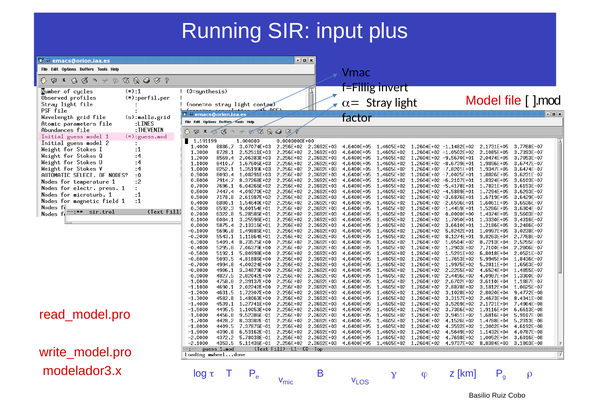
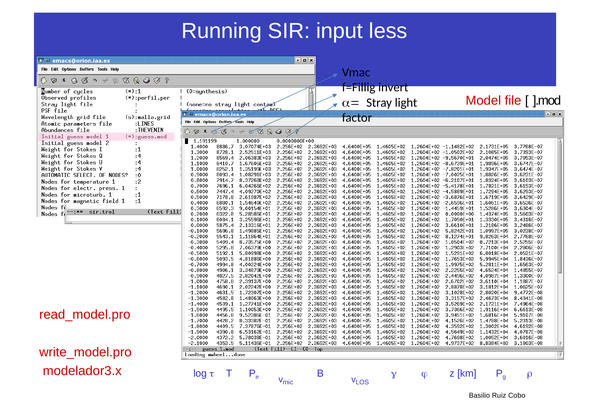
plus: plus -> less (388, 31)
